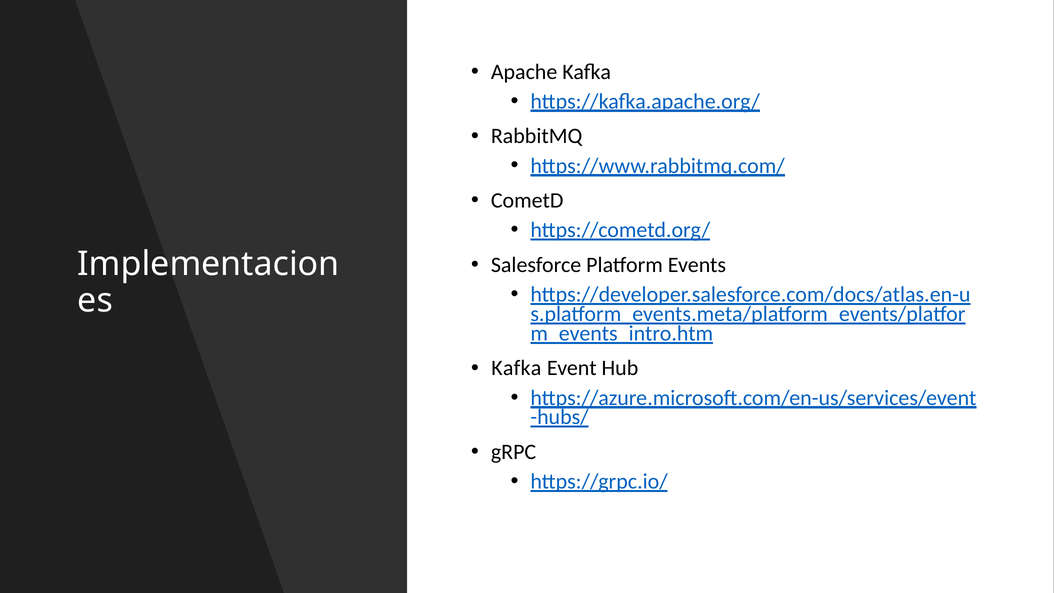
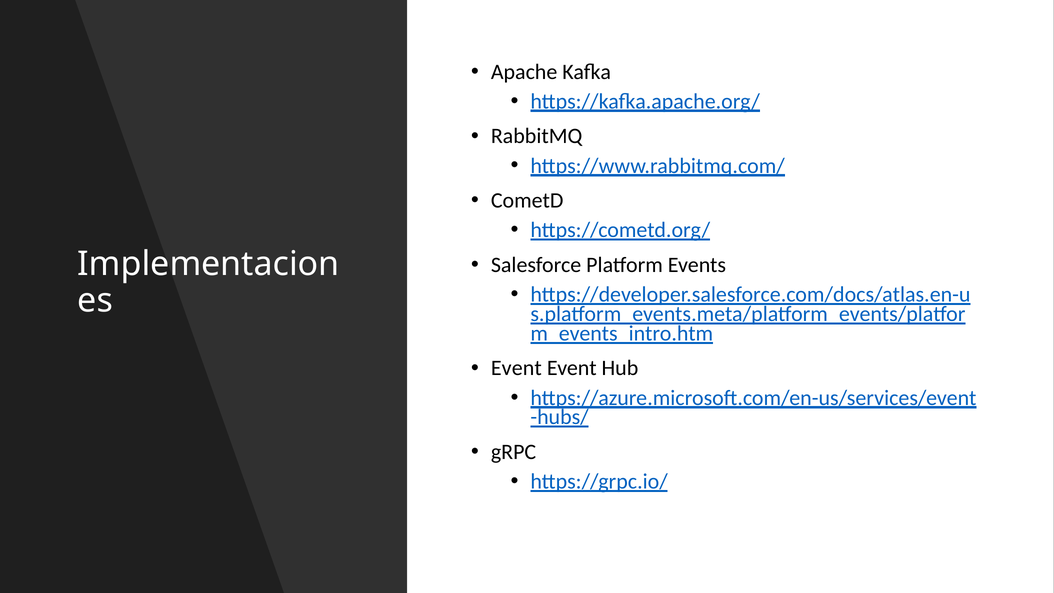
Kafka: Kafka -> Event (516, 368)
